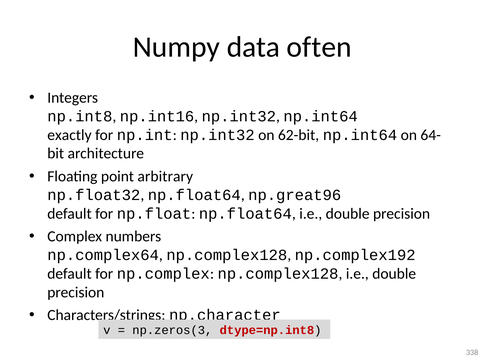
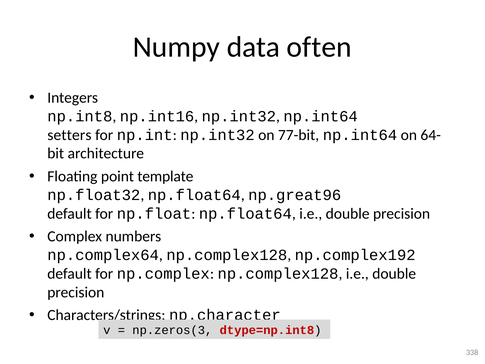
exactly: exactly -> setters (69, 135)
62-bit: 62-bit -> 77-bit (299, 135)
arbitrary: arbitrary -> template (165, 176)
